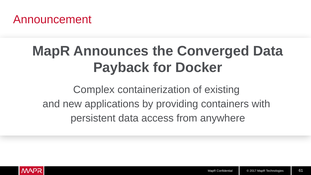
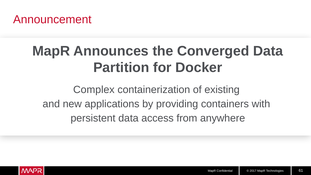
Payback: Payback -> Partition (121, 68)
